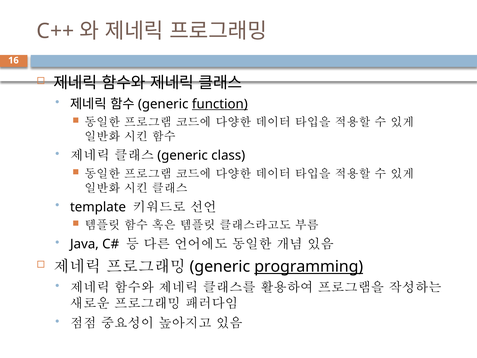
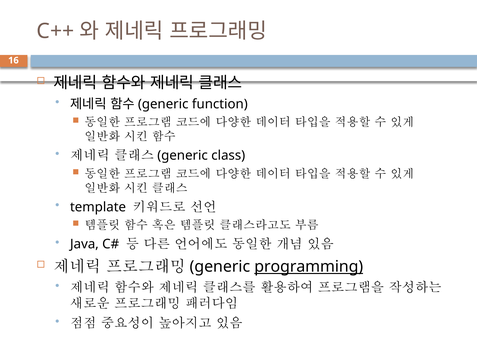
function underline: present -> none (220, 104)
